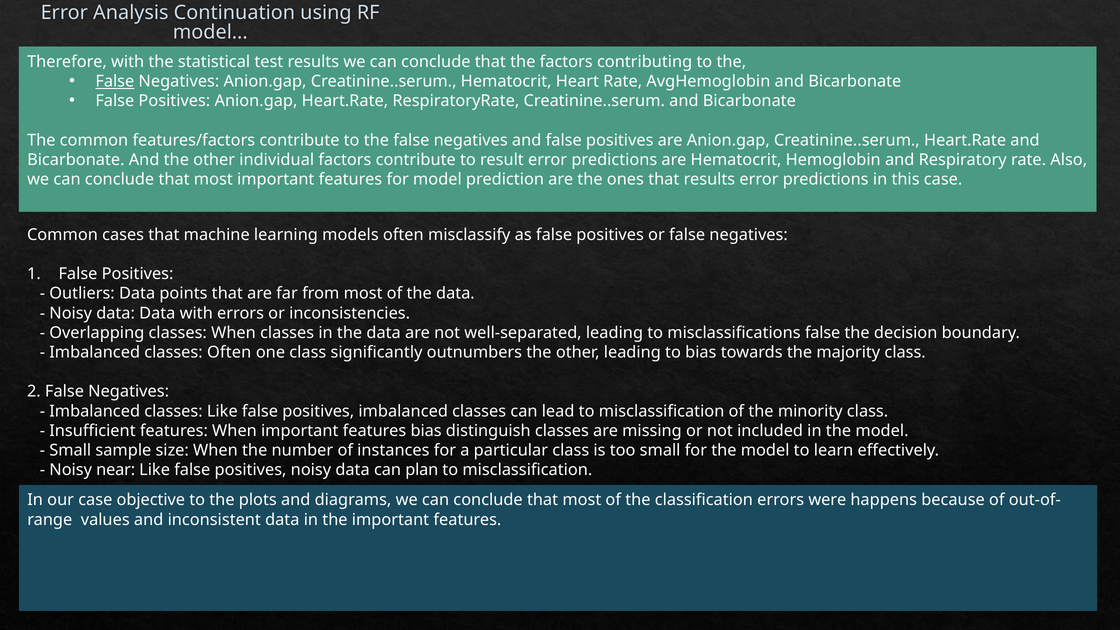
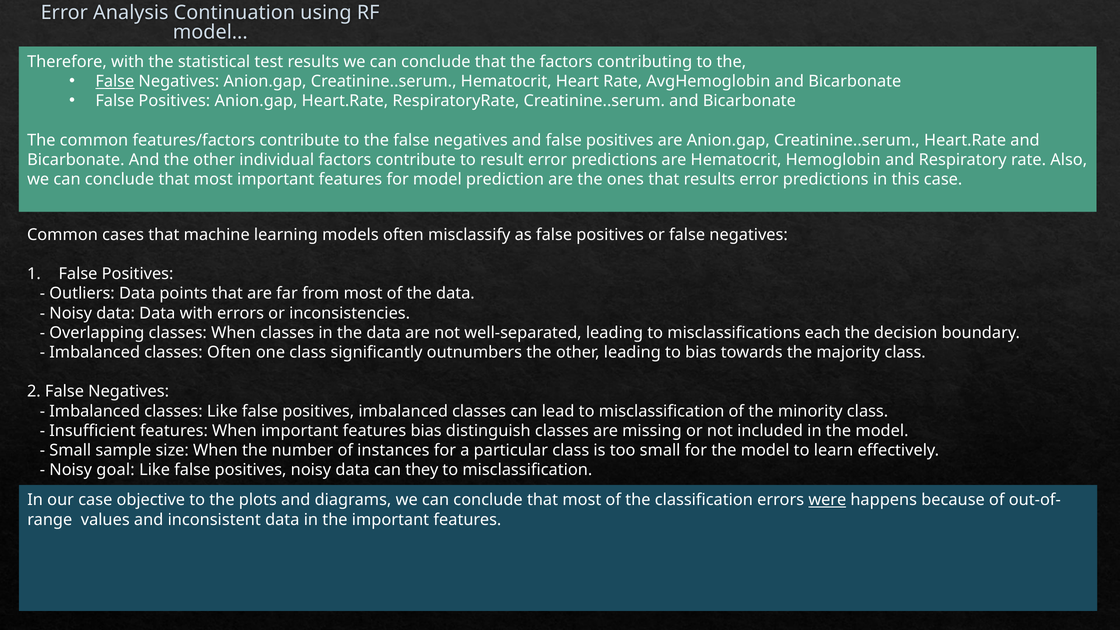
misclassifications false: false -> each (823, 333)
near: near -> goal (116, 470)
plan: plan -> they (422, 470)
were underline: none -> present (827, 500)
